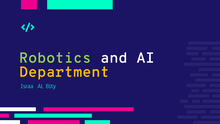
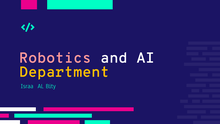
Robotics colour: light green -> pink (55, 58)
